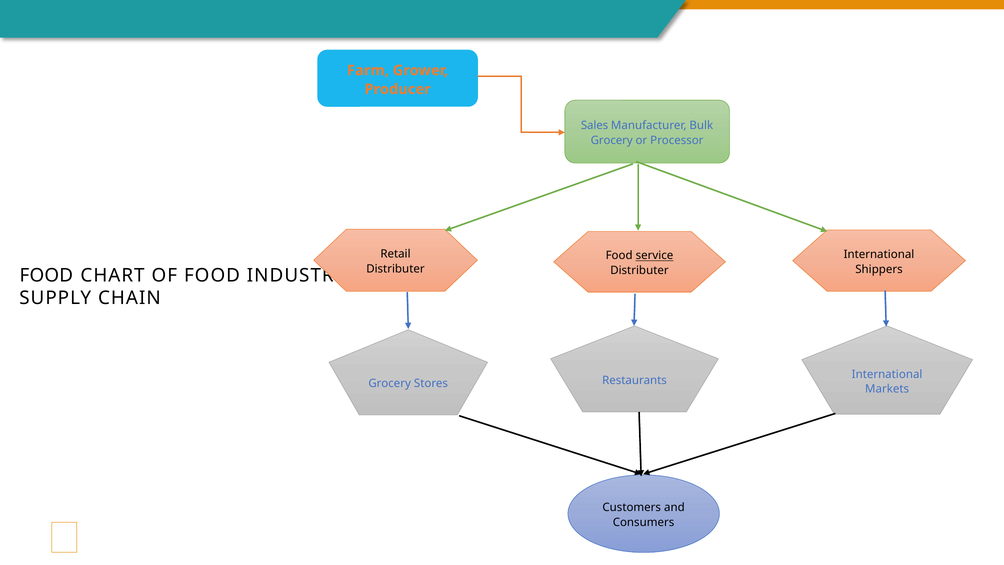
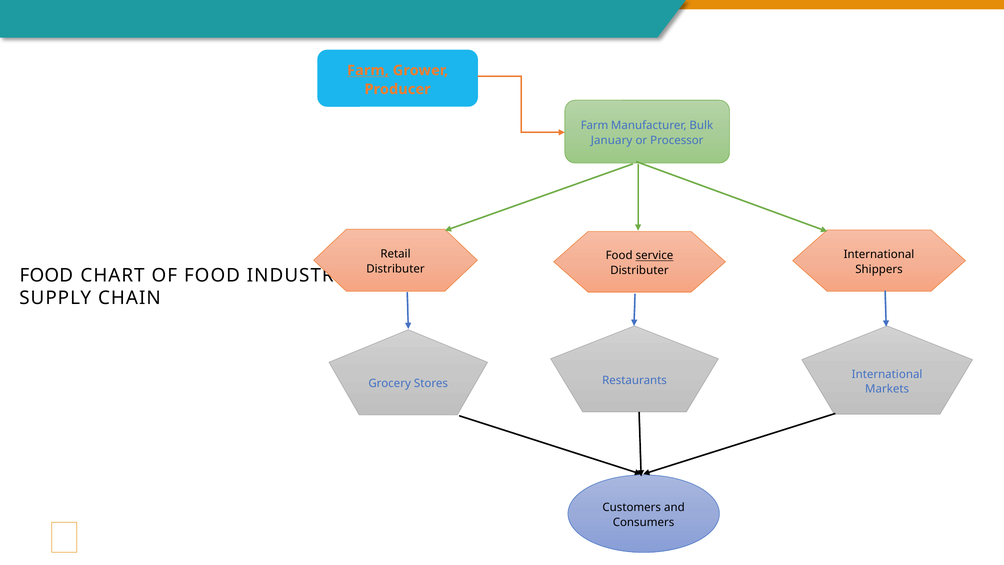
Farm underline: none -> present (368, 70)
Sales: Sales -> Farm (595, 125)
Grocery: Grocery -> January (612, 140)
